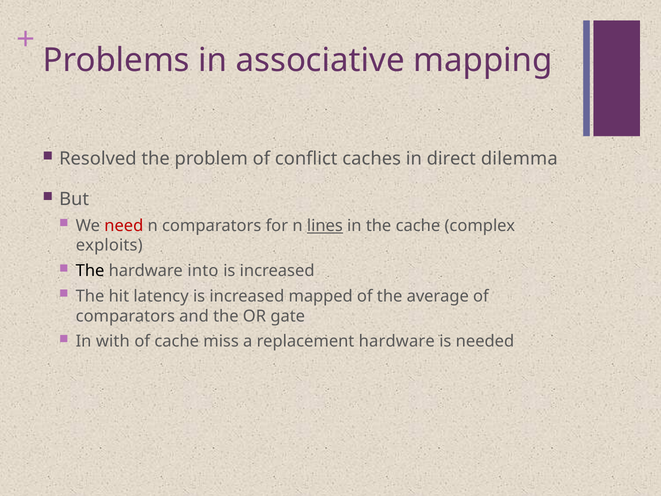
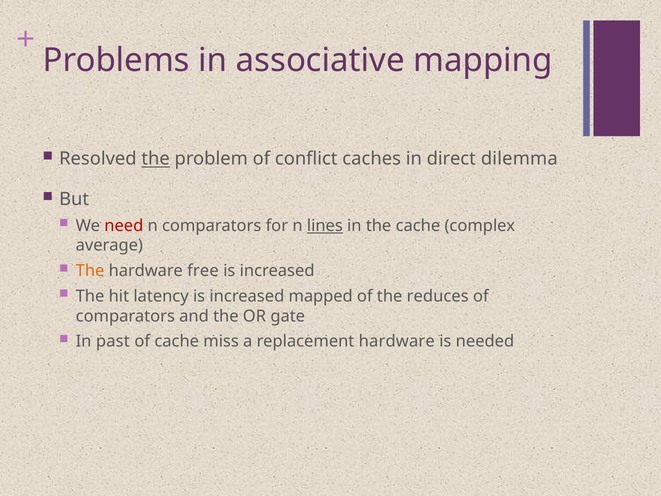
the underline: none -> present (156, 159)
exploits: exploits -> average (109, 245)
The colour: black -> orange (90, 271)
into: into -> free (203, 271)
average: average -> reduces (438, 296)
with: with -> past (113, 341)
